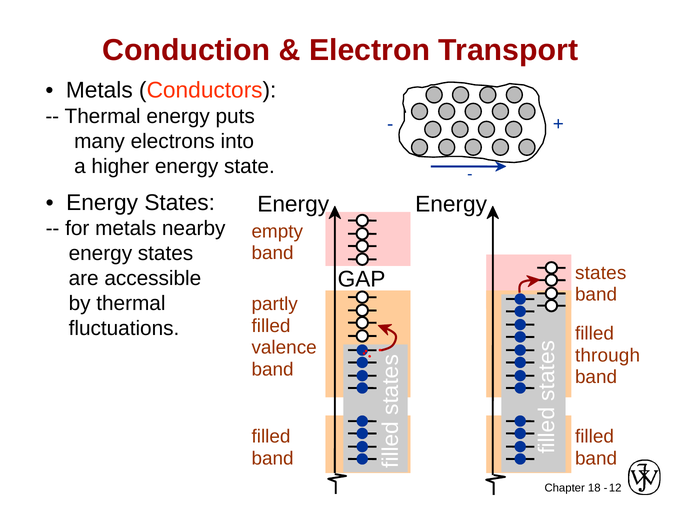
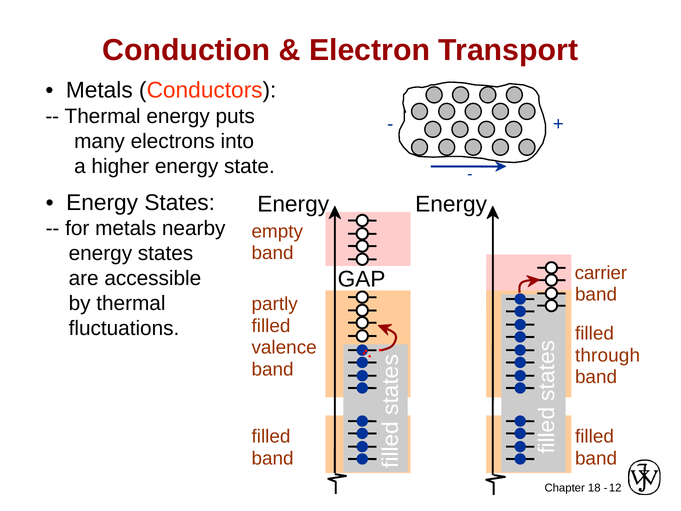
states: states -> carrier (601, 273)
